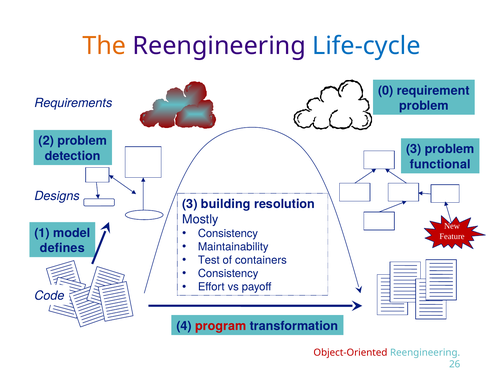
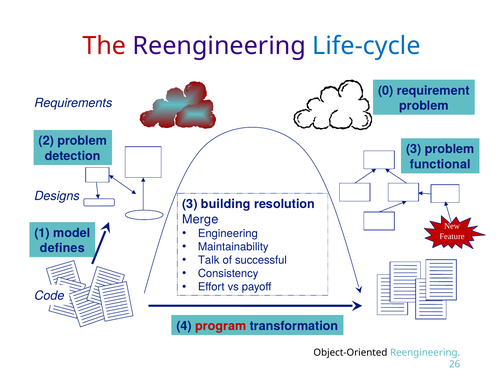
The colour: orange -> red (104, 46)
Mostly: Mostly -> Merge (200, 219)
Consistency: Consistency -> Engineering (228, 234)
Test: Test -> Talk (209, 260)
containers: containers -> successful (261, 260)
Object-Oriented colour: red -> black (350, 353)
